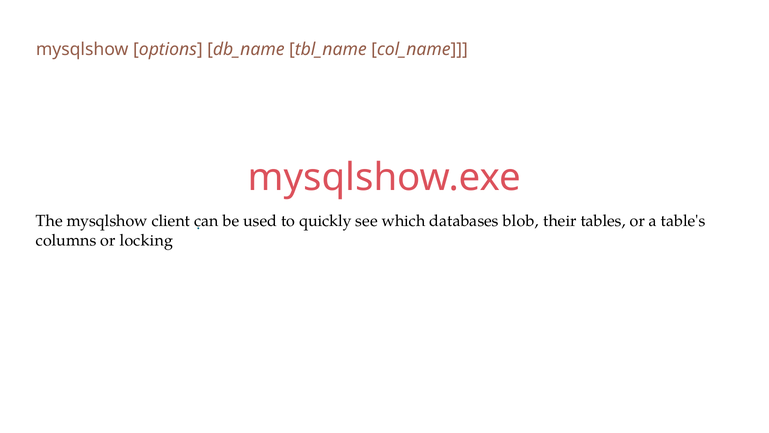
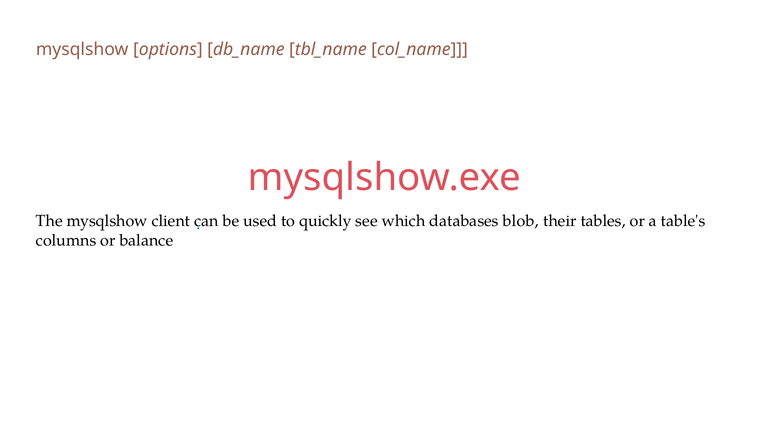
locking: locking -> balance (146, 240)
